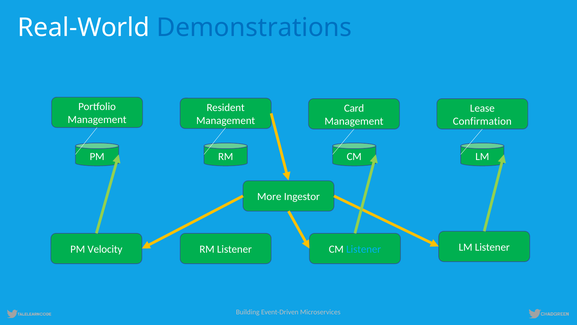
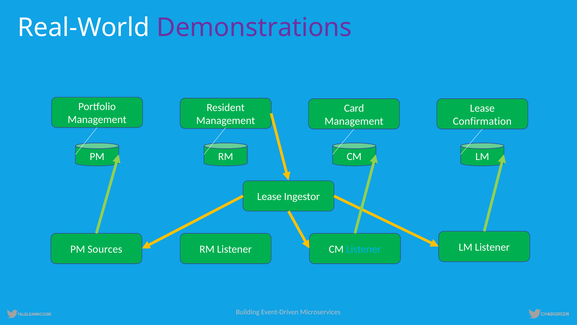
Demonstrations colour: blue -> purple (254, 28)
More: More -> Lease (269, 196)
Velocity: Velocity -> Sources (105, 249)
